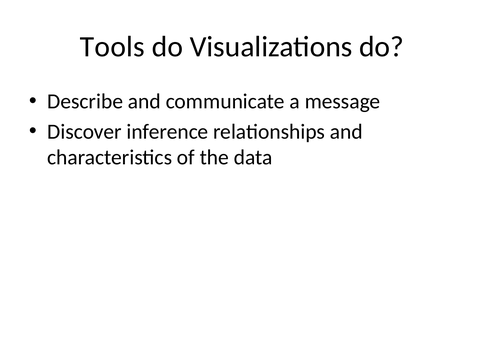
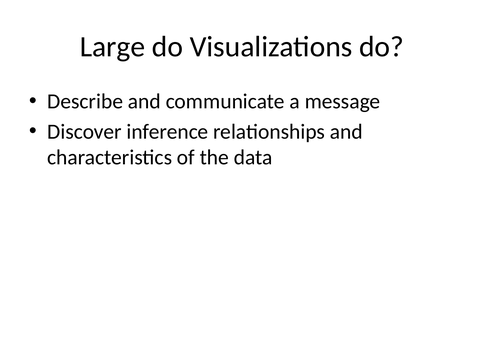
Tools: Tools -> Large (112, 47)
